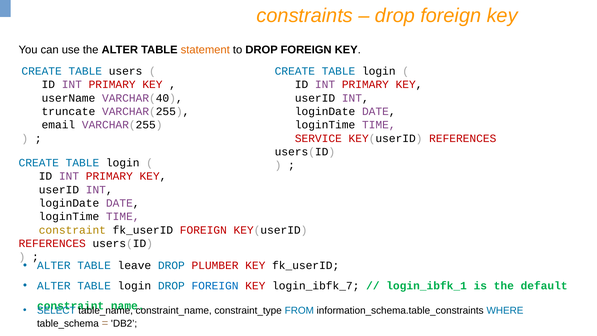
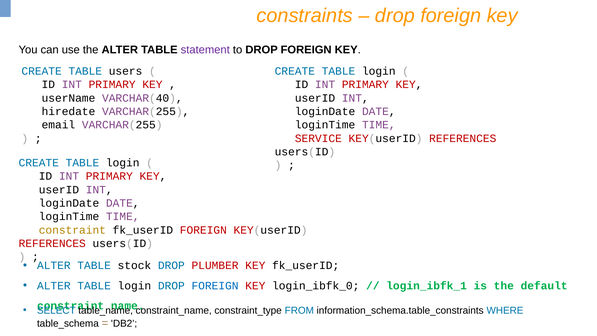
statement colour: orange -> purple (205, 50)
truncate: truncate -> hiredate (68, 111)
leave: leave -> stock (134, 265)
login_ibfk_7: login_ibfk_7 -> login_ibfk_0 (316, 286)
